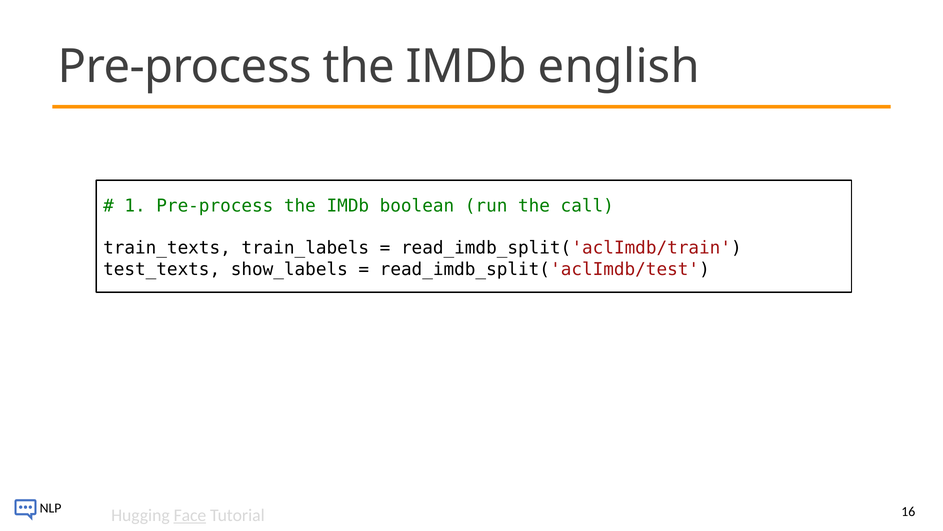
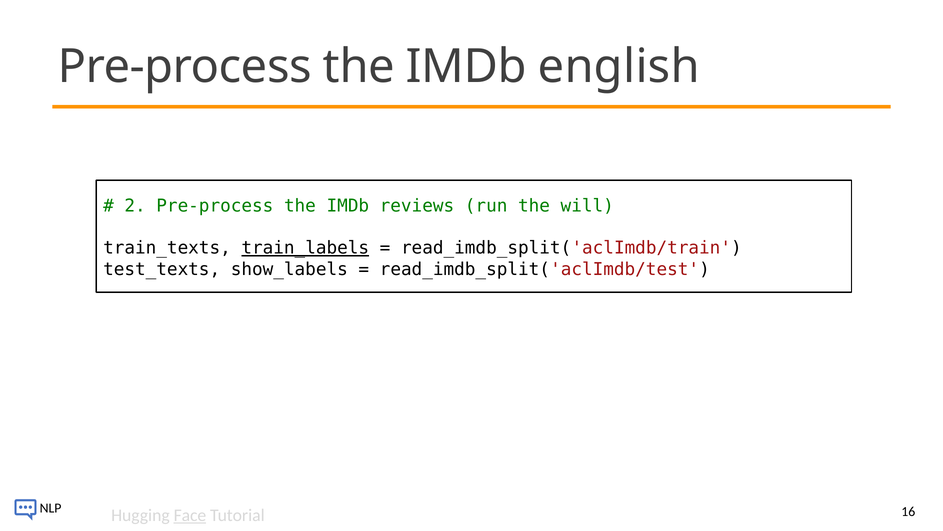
1: 1 -> 2 (135, 205)
boolean: boolean -> reviews (417, 205)
call: call -> will (587, 205)
train_labels underline: none -> present (305, 248)
